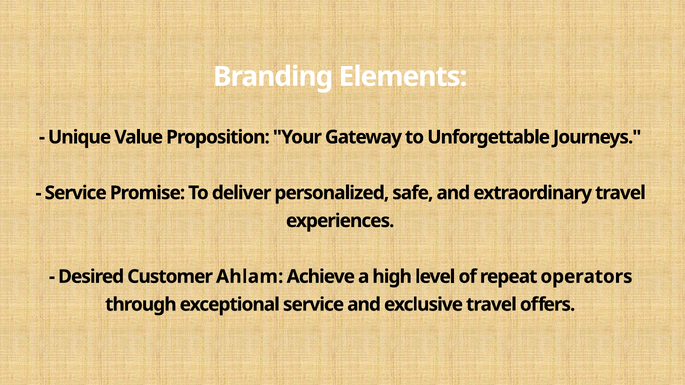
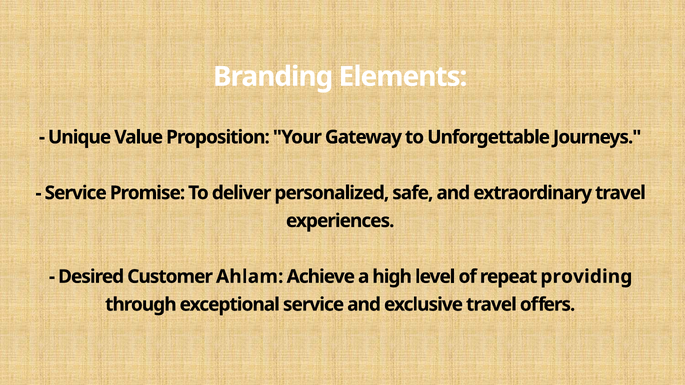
operators: operators -> providing (586, 277)
